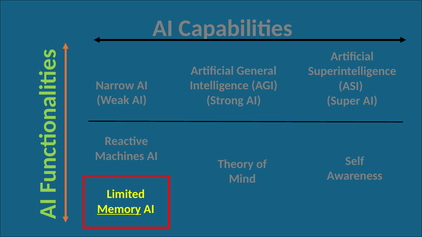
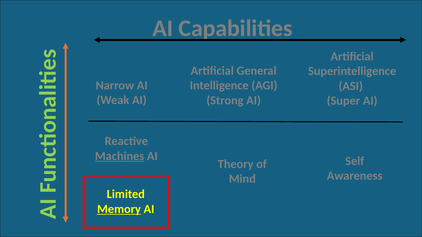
Machines underline: none -> present (120, 156)
